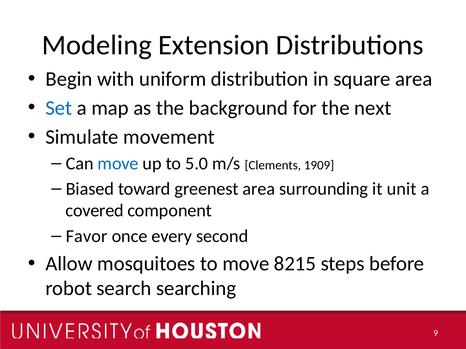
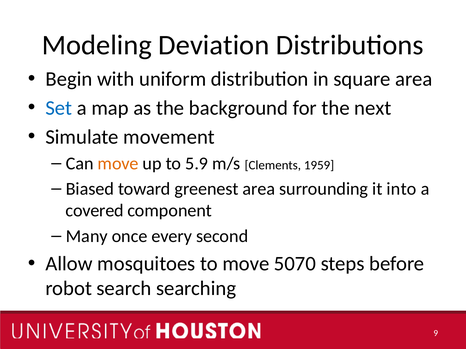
Extension: Extension -> Deviation (214, 45)
move colour: blue -> orange (118, 164)
5.0: 5.0 -> 5.9 (197, 164)
1909: 1909 -> 1959 (319, 166)
unit: unit -> into (402, 189)
Favor: Favor -> Many (87, 236)
8215: 8215 -> 5070 (295, 264)
